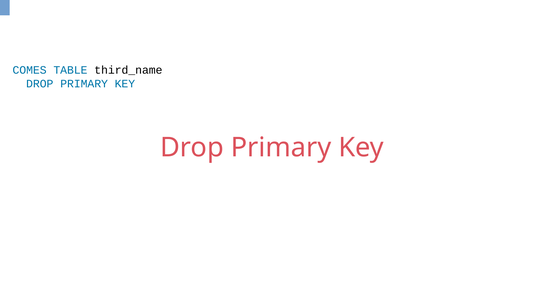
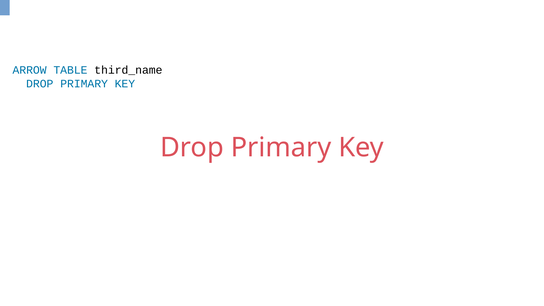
COMES: COMES -> ARROW (30, 70)
